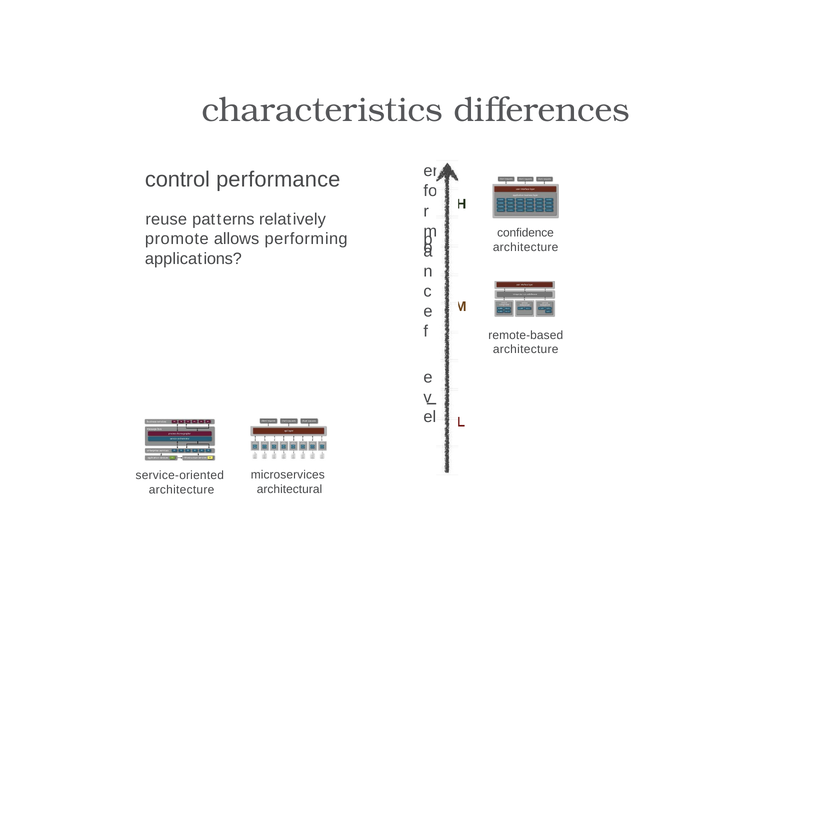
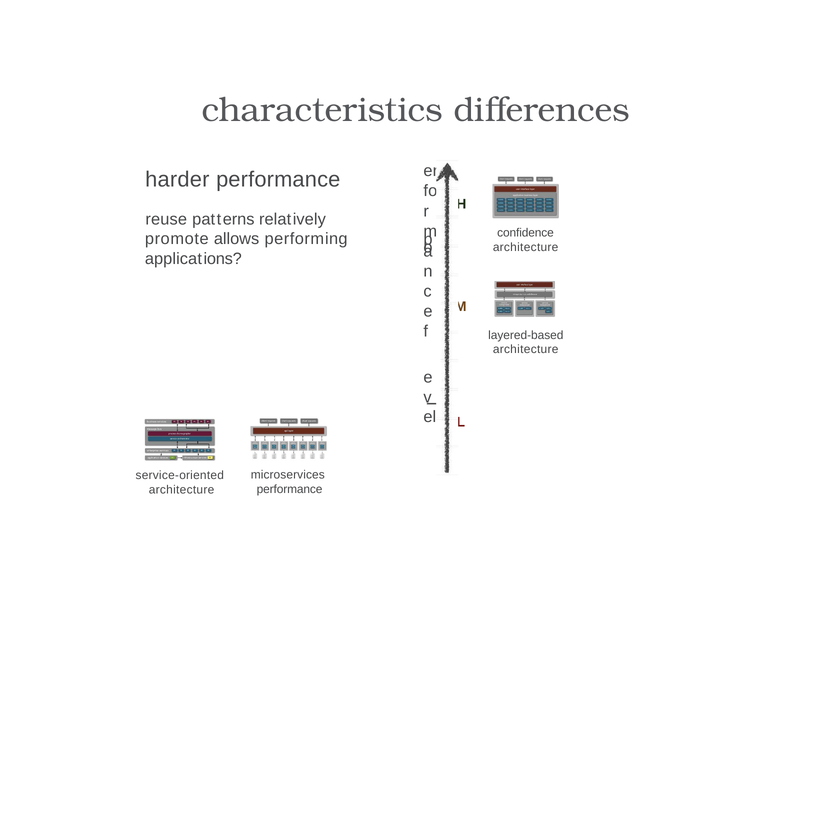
control: control -> harder (177, 180)
remote-based: remote-based -> layered-based (526, 335)
architectural: architectural -> performance (290, 489)
